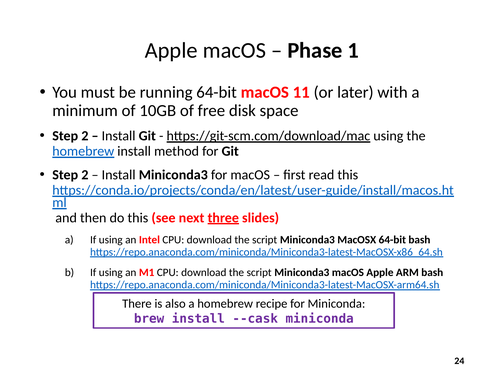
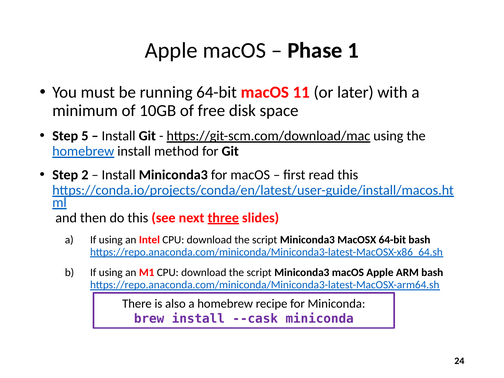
2: 2 -> 5 (85, 136)
